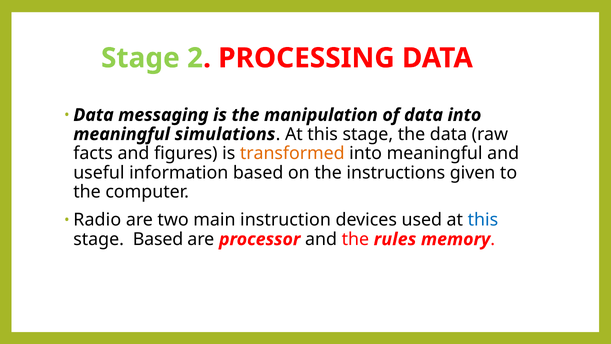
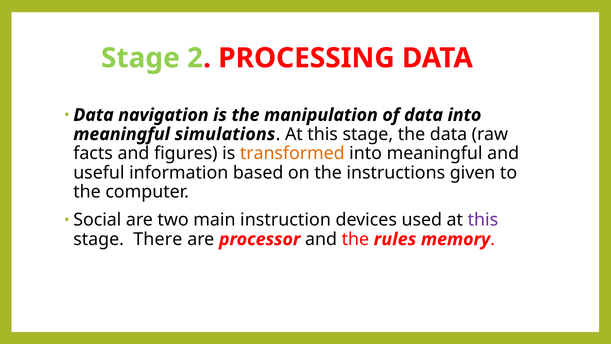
messaging: messaging -> navigation (163, 115)
Radio: Radio -> Social (97, 220)
this colour: blue -> purple (483, 220)
stage Based: Based -> There (158, 239)
